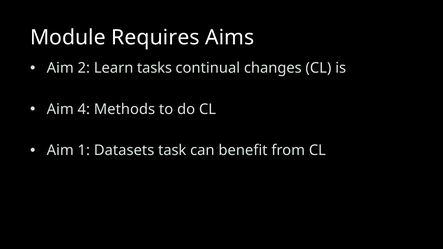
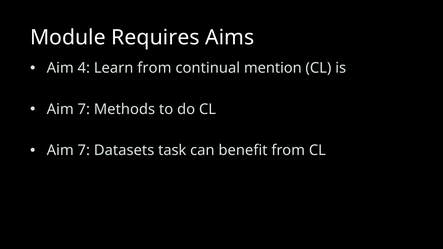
2: 2 -> 4 (84, 68)
Learn tasks: tasks -> from (154, 68)
changes: changes -> mention (273, 68)
4: 4 -> 7 (84, 109)
1: 1 -> 7 (84, 150)
